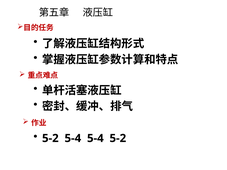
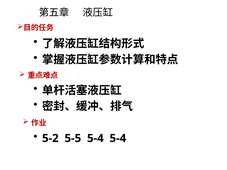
5-2 5-4: 5-4 -> 5-5 (73, 138)
5-4 5-2: 5-2 -> 5-4 (118, 138)
